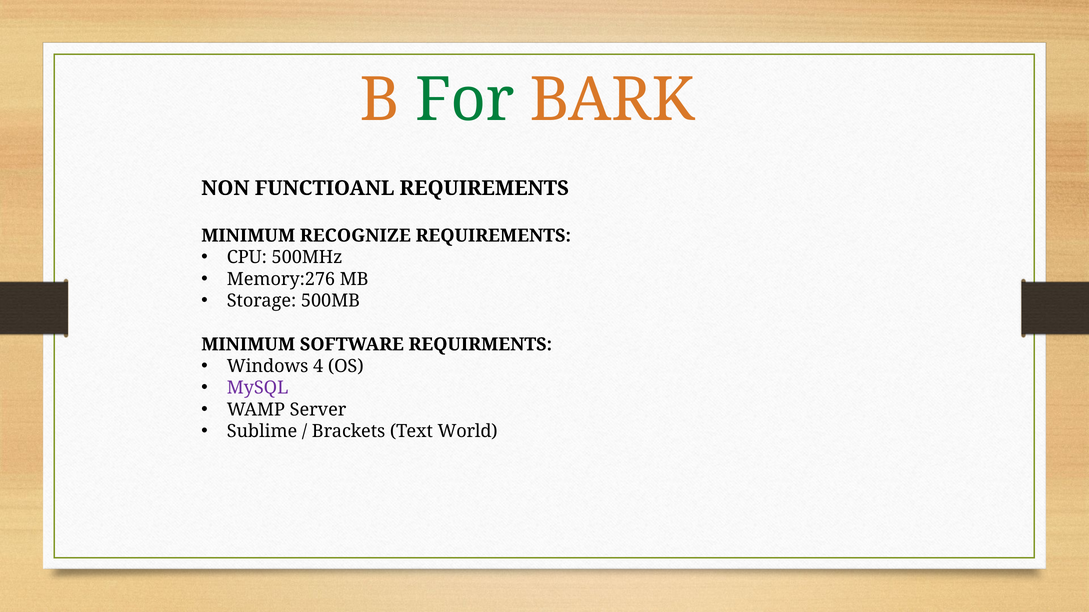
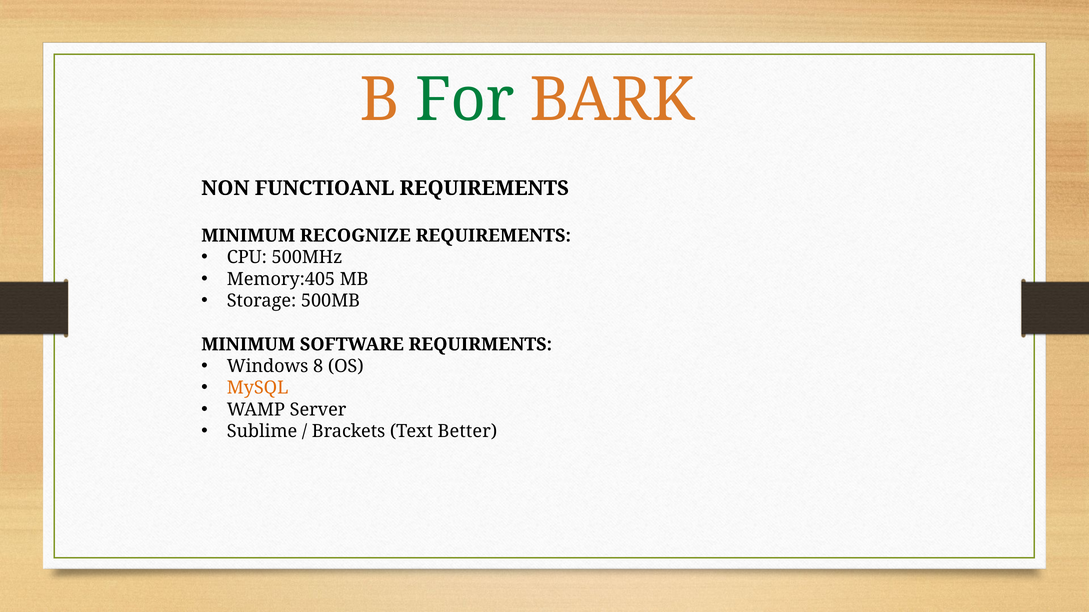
Memory:276: Memory:276 -> Memory:405 (281, 279)
4: 4 -> 8 (318, 366)
MySQL colour: purple -> orange (258, 388)
World: World -> Better (467, 432)
